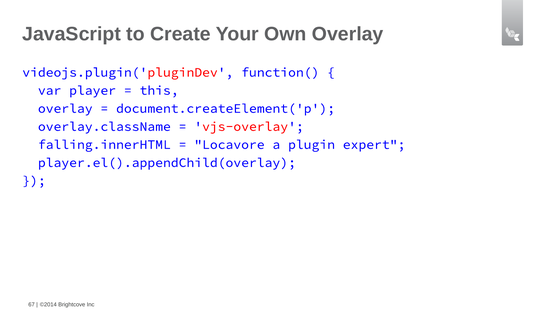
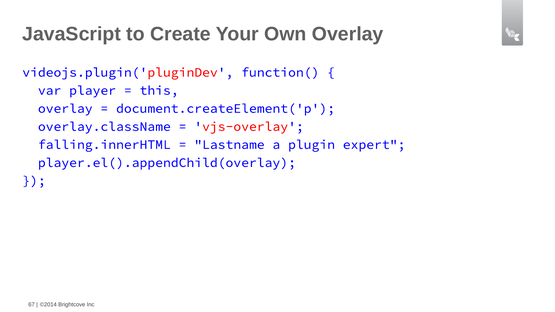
Locavore: Locavore -> Lastname (229, 145)
